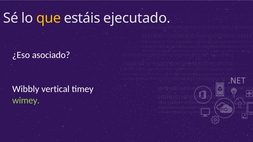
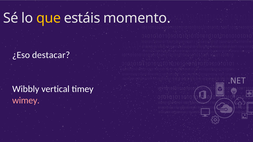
ejecutado: ejecutado -> momento (137, 18)
asociado: asociado -> destacar (51, 55)
wimey colour: light green -> pink (26, 101)
